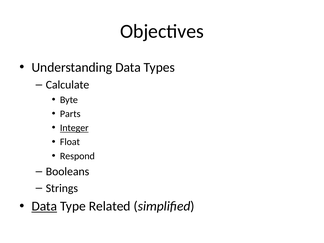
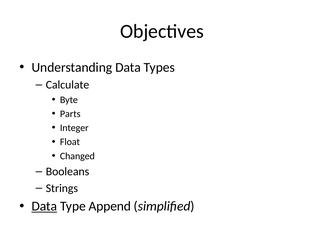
Integer underline: present -> none (74, 128)
Respond: Respond -> Changed (77, 156)
Related: Related -> Append (110, 206)
